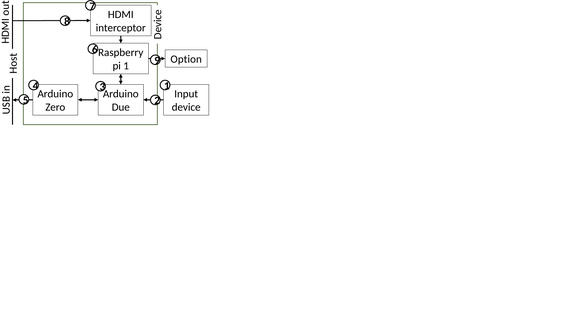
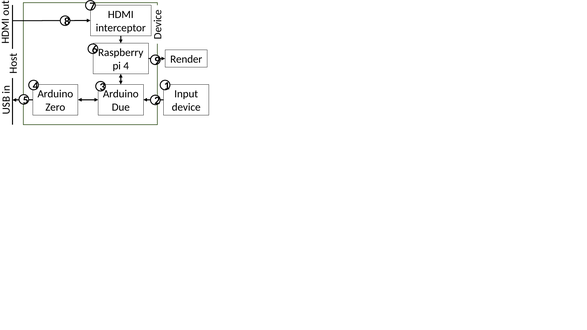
Option: Option -> Render (186, 59)
pi 1: 1 -> 4 (126, 66)
